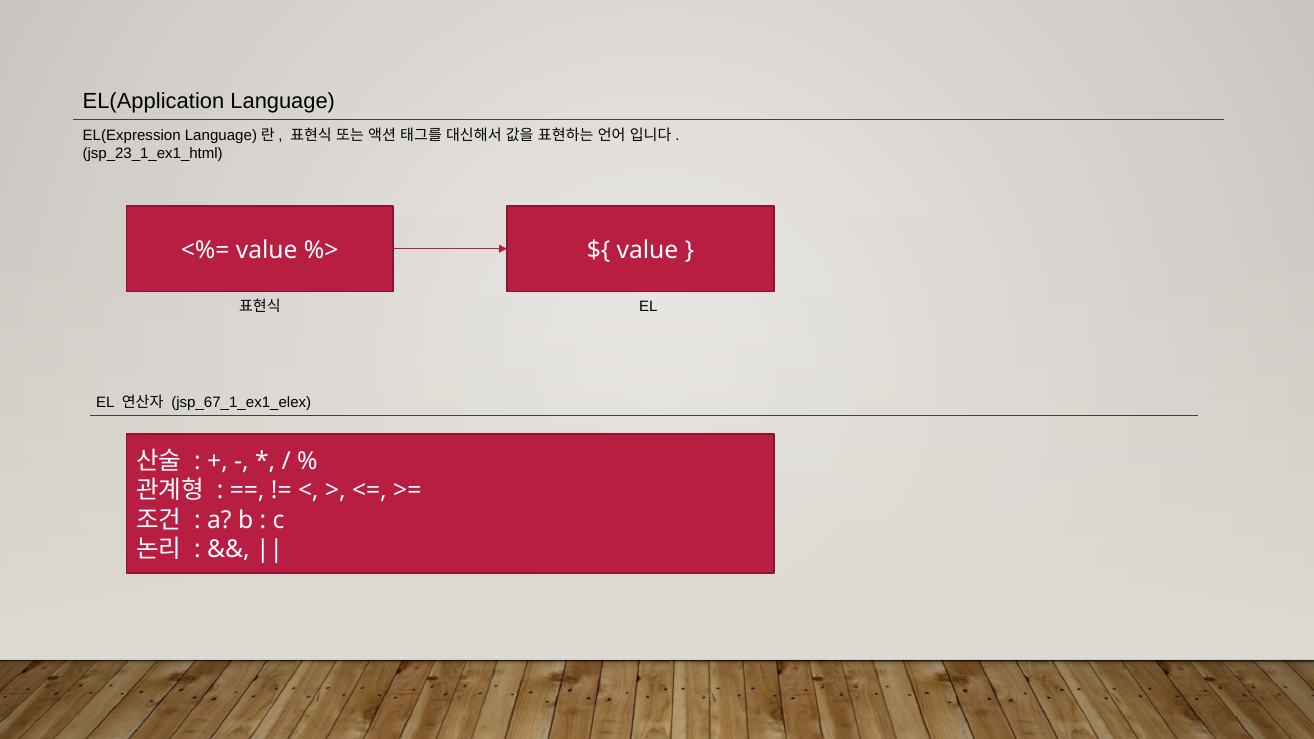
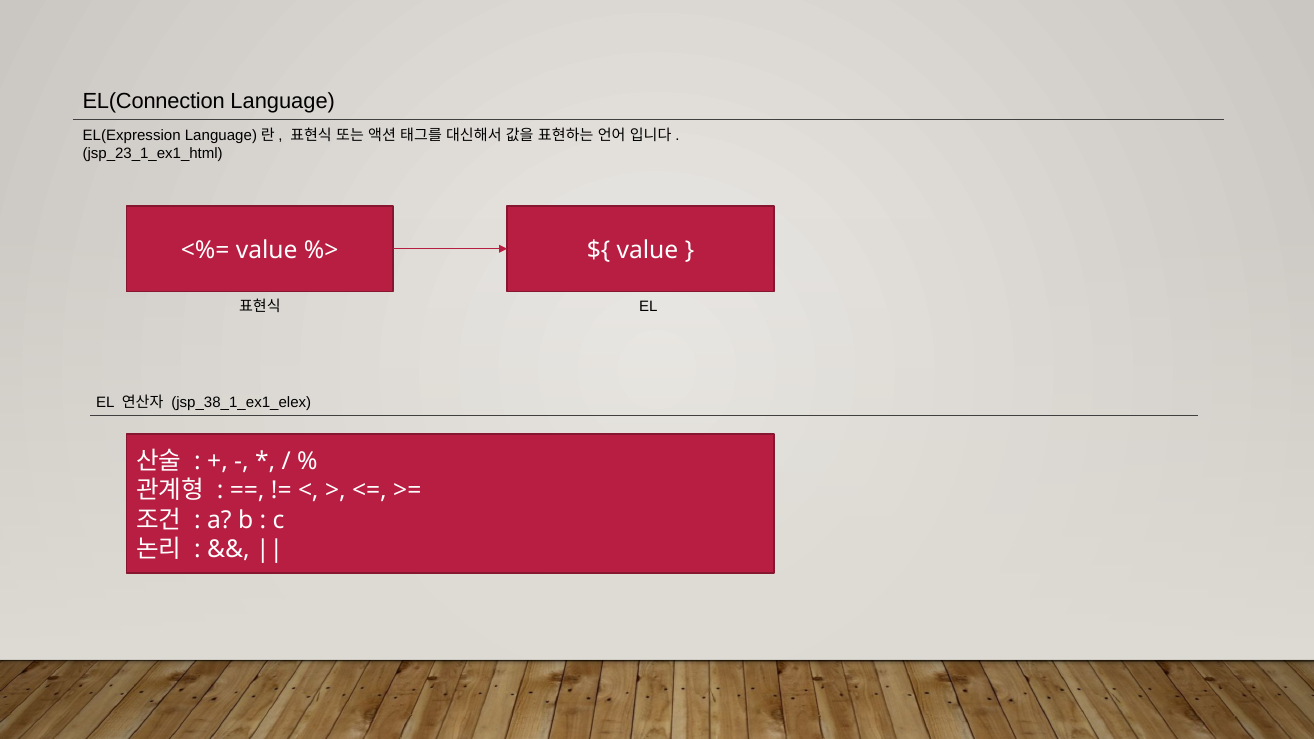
EL(Application: EL(Application -> EL(Connection (154, 101)
jsp_67_1_ex1_elex: jsp_67_1_ex1_elex -> jsp_38_1_ex1_elex (241, 402)
